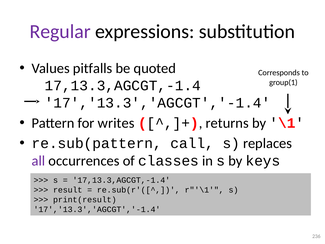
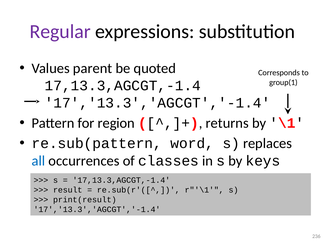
pitfalls: pitfalls -> parent (93, 68)
writes: writes -> region (116, 123)
call: call -> word (192, 143)
all colour: purple -> blue (38, 161)
